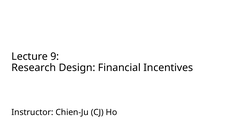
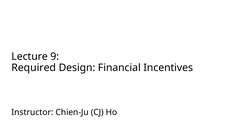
Research: Research -> Required (34, 68)
